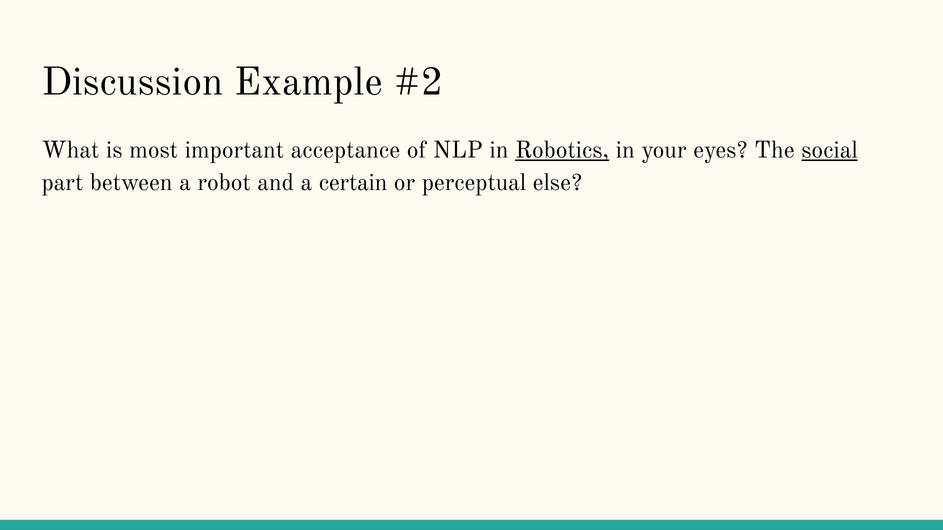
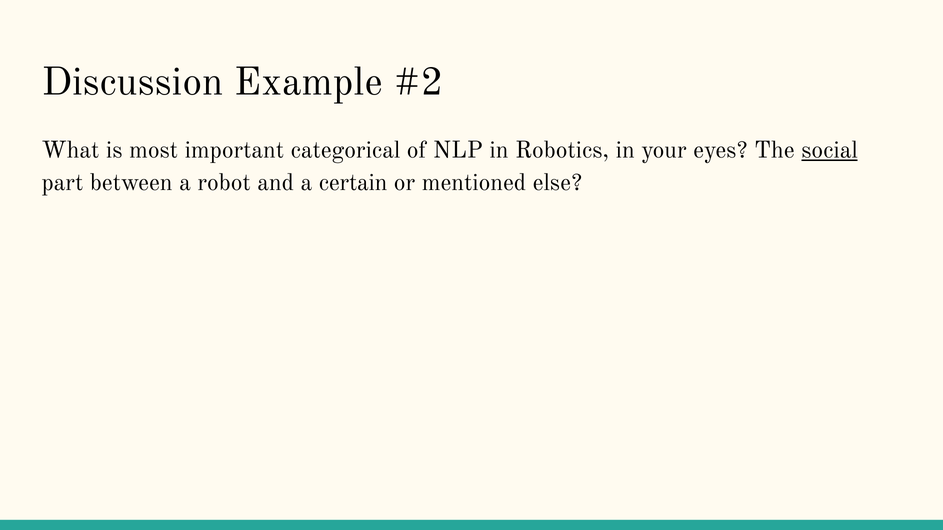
acceptance: acceptance -> categorical (345, 150)
Robotics underline: present -> none (562, 150)
perceptual: perceptual -> mentioned (474, 183)
